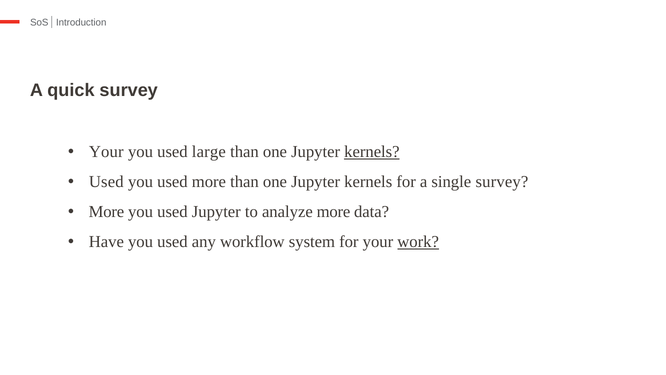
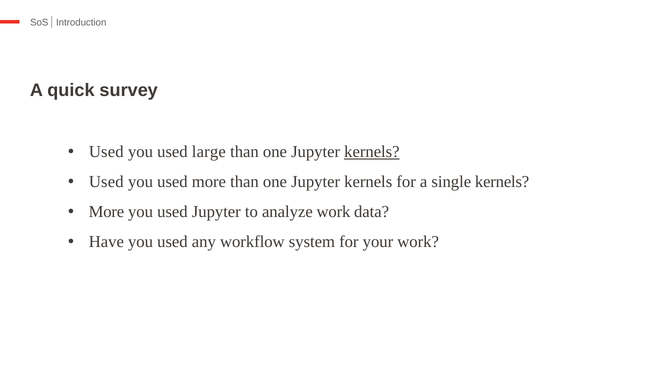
Your: Your -> Used (106, 152)
single survey: survey -> kernels (502, 182)
analyze more: more -> work (333, 212)
work underline: present -> none (418, 242)
